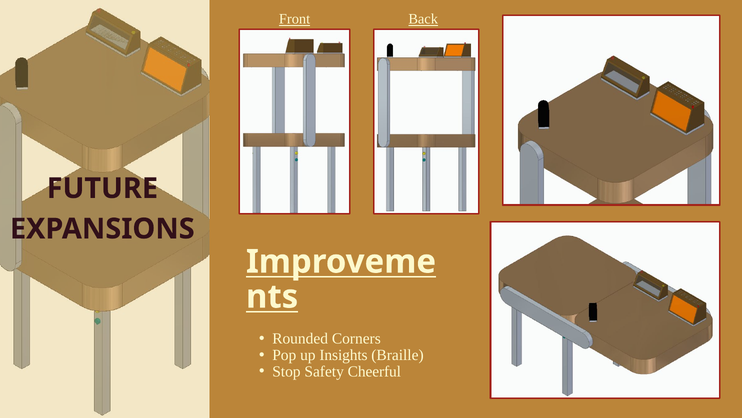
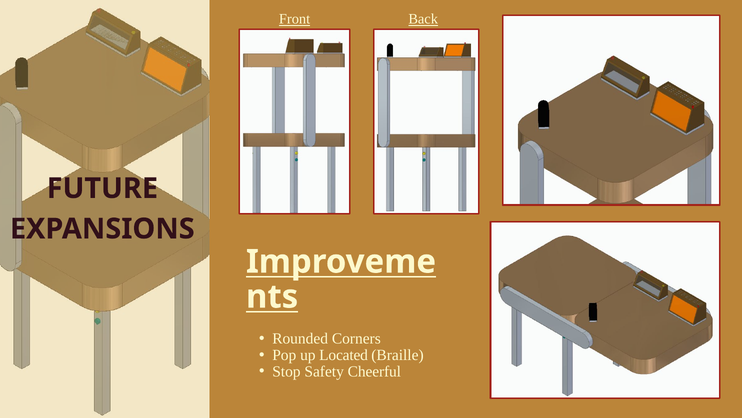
Insights: Insights -> Located (344, 355)
